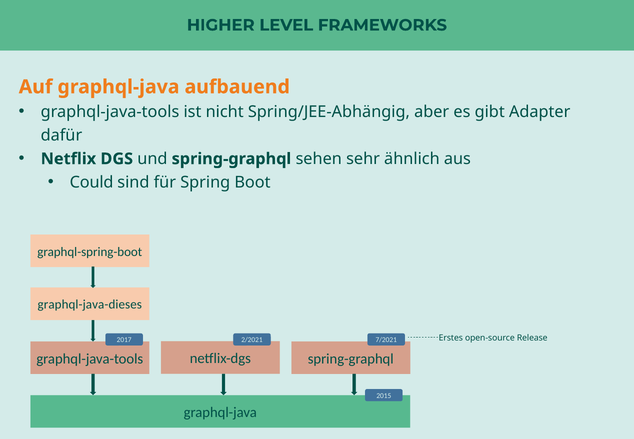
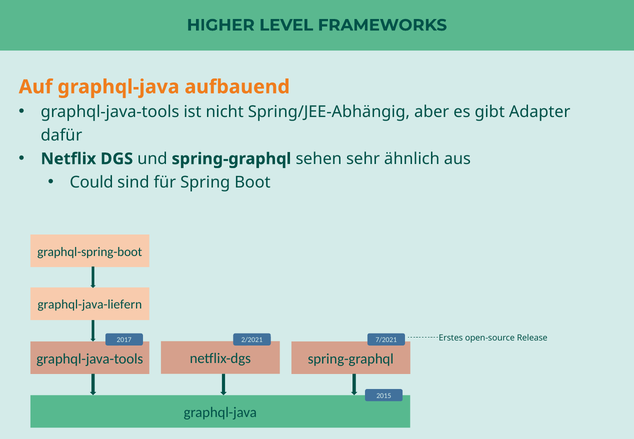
graphql-java-dieses: graphql-java-dieses -> graphql-java-liefern (90, 305)
